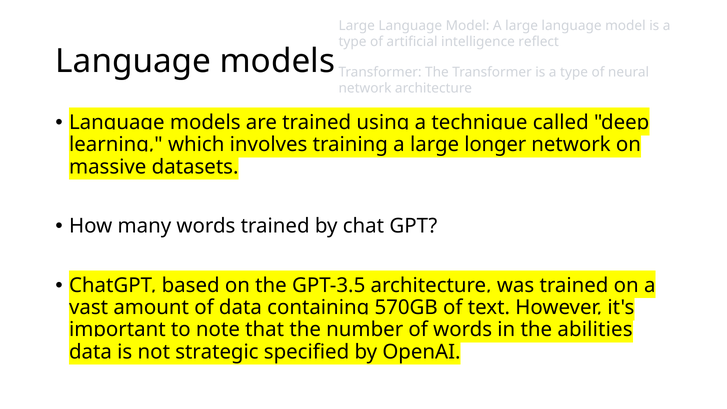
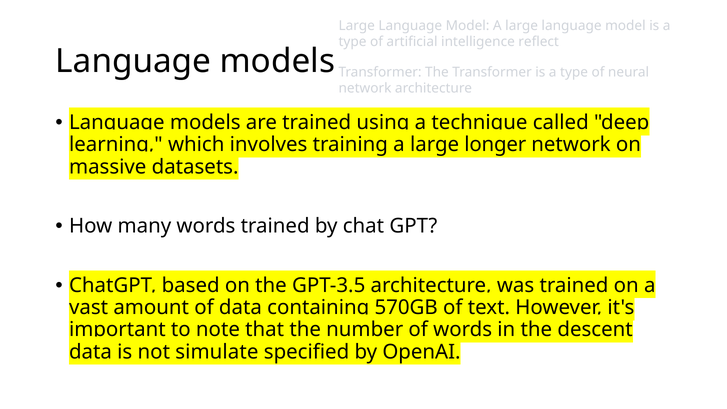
abilities: abilities -> descent (595, 330)
strategic: strategic -> simulate (217, 352)
